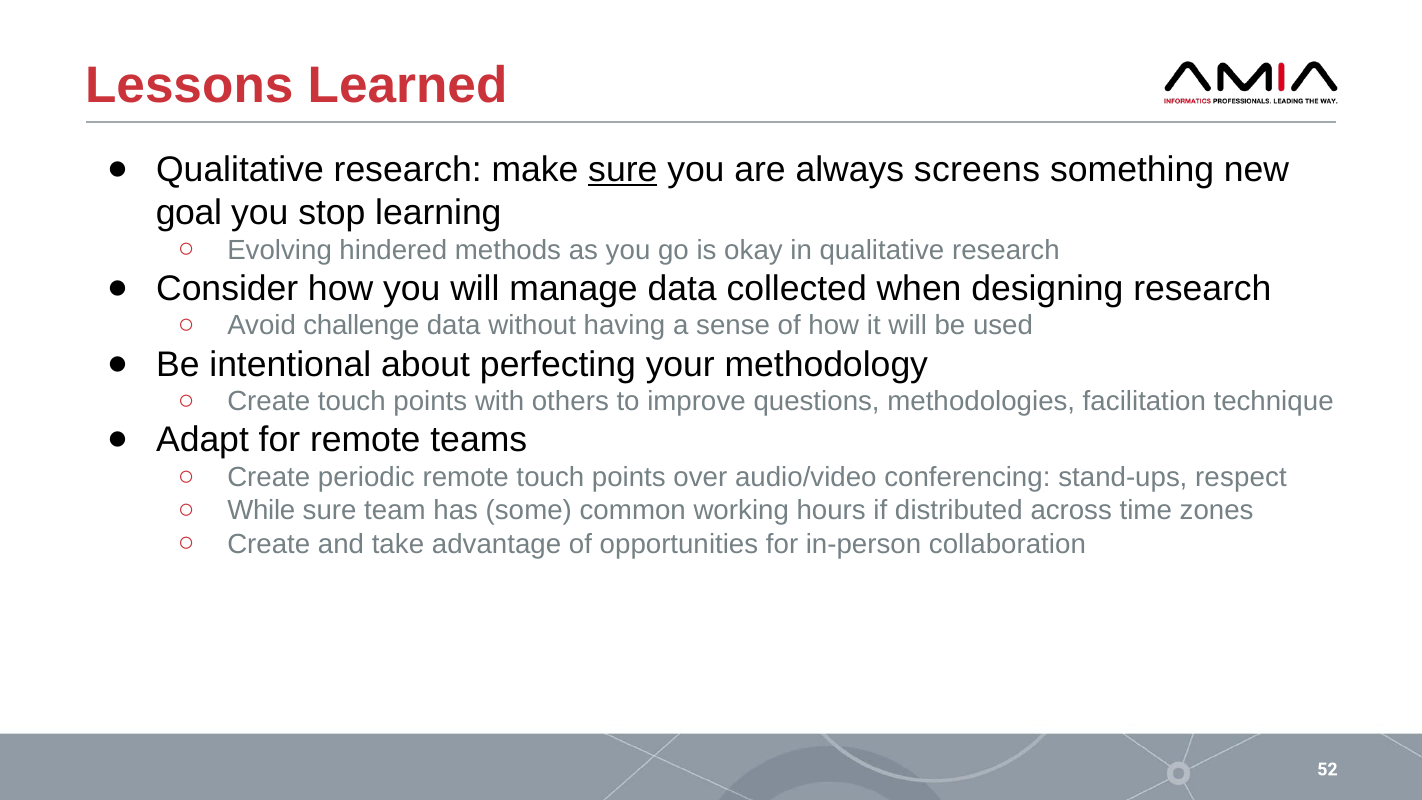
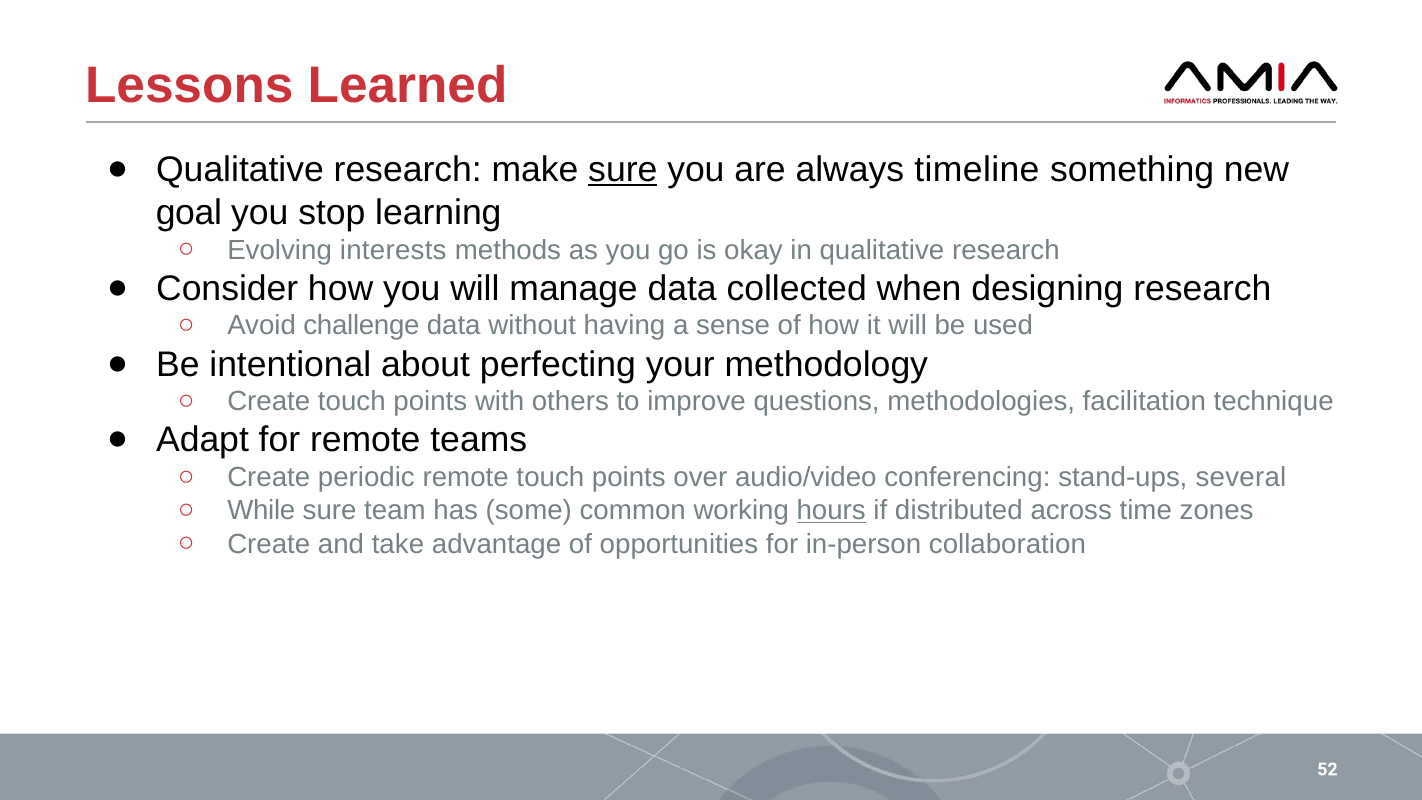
screens: screens -> timeline (977, 170)
hindered: hindered -> interests (393, 250)
respect: respect -> several (1241, 477)
hours underline: none -> present (831, 511)
